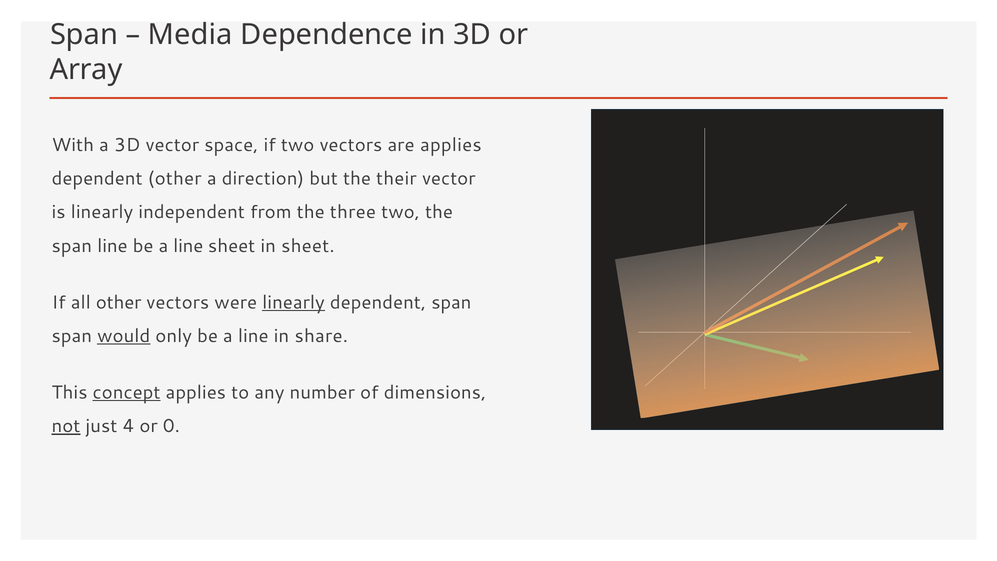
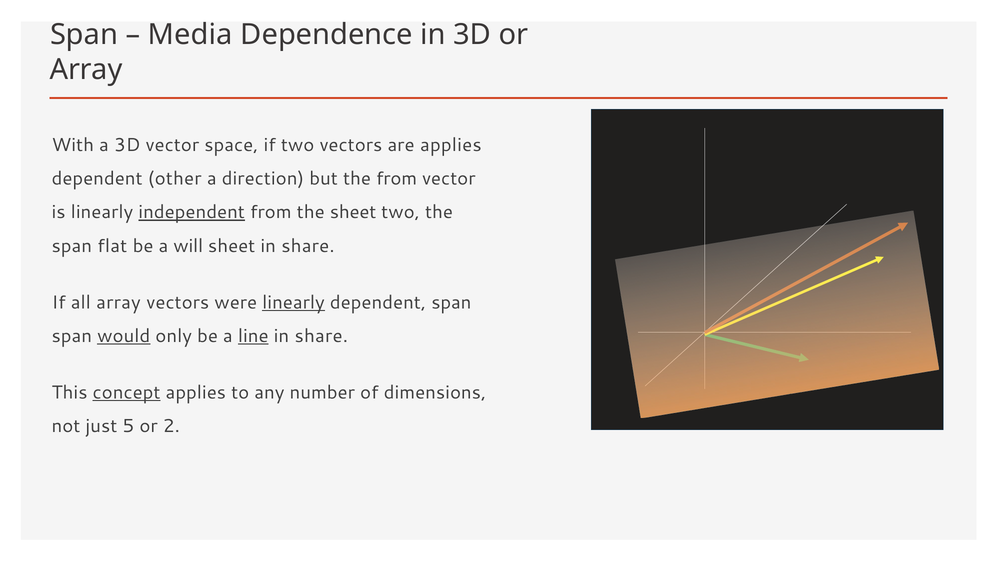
the their: their -> from (397, 179)
independent underline: none -> present (192, 212)
the three: three -> sheet (353, 212)
span line: line -> flat (112, 246)
line: line -> will (188, 246)
sheet in sheet: sheet -> share (308, 246)
all other: other -> array (118, 302)
line underline: none -> present (253, 336)
not underline: present -> none (66, 426)
4: 4 -> 5 (128, 426)
0: 0 -> 2 (171, 426)
